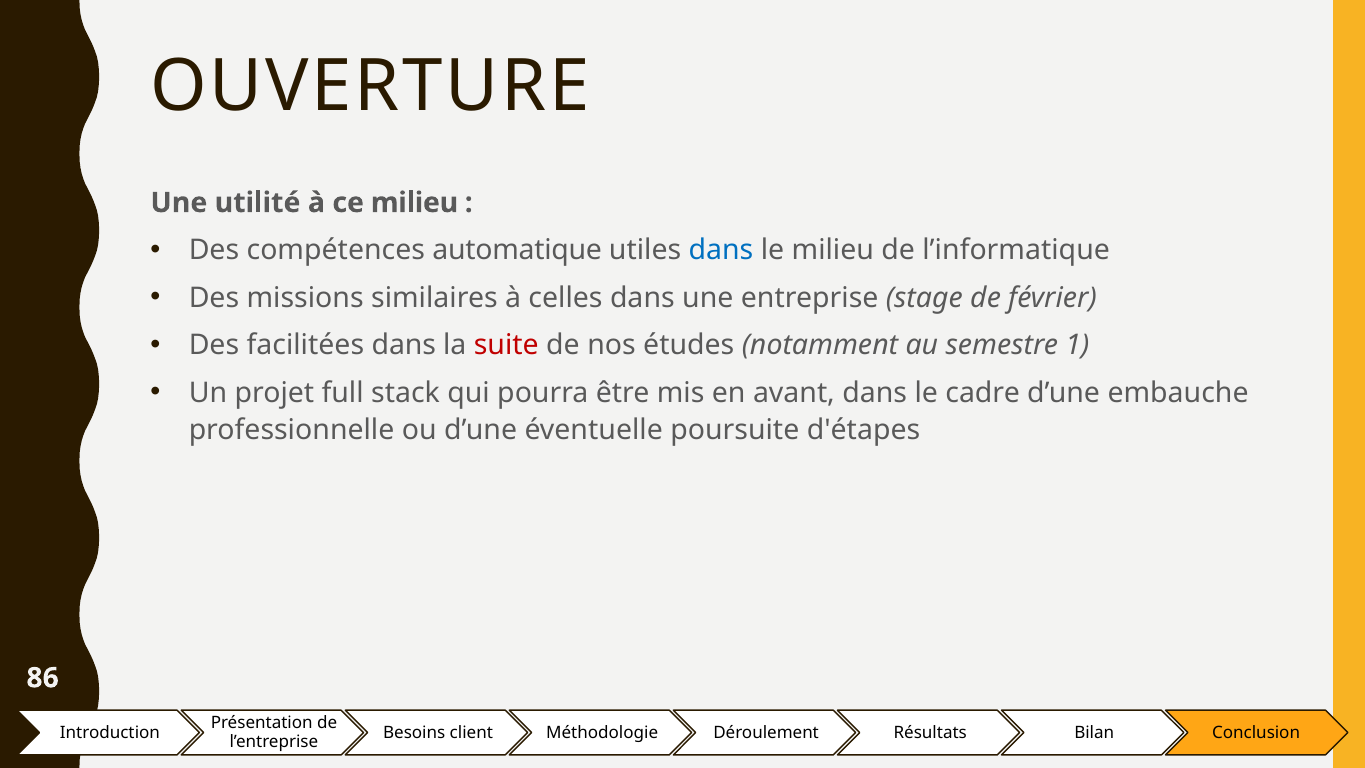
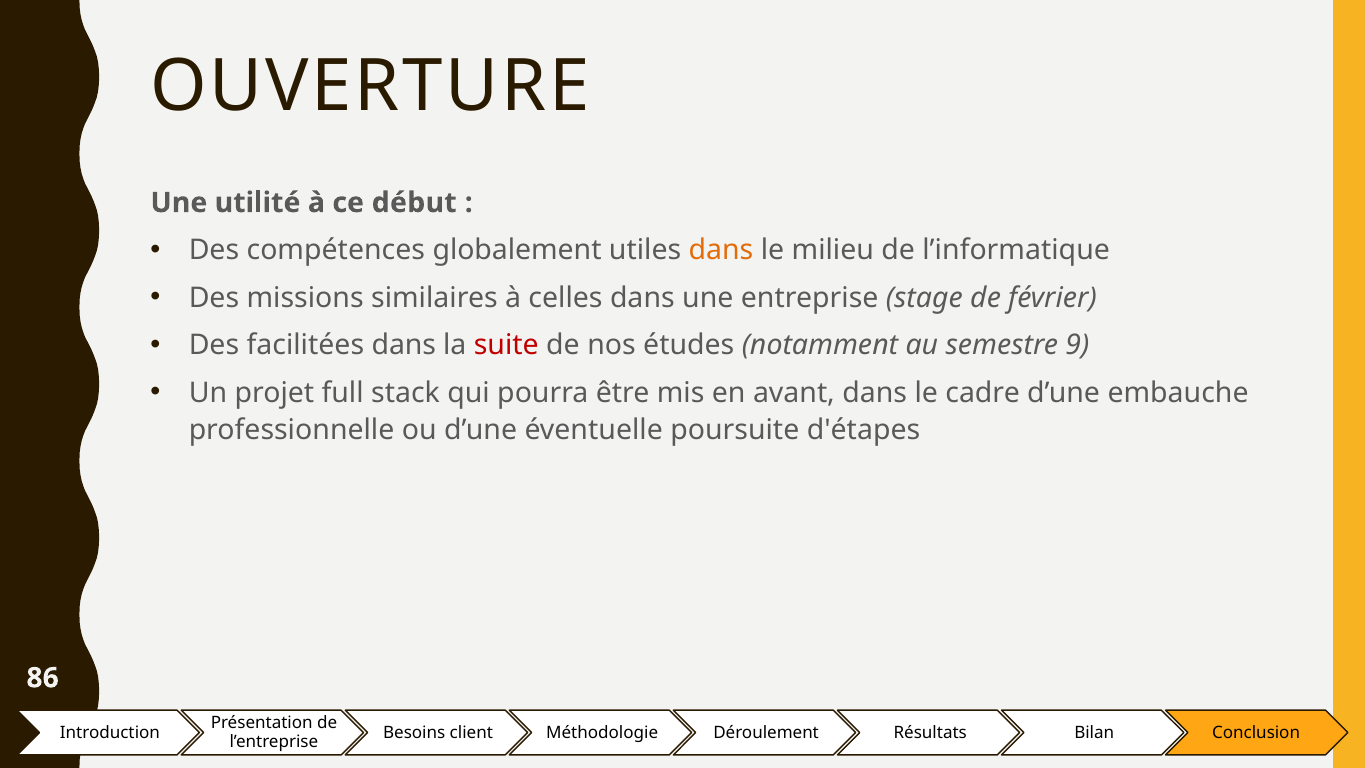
ce milieu: milieu -> début (414, 203)
automatique: automatique -> globalement (517, 250)
dans colour: blue -> orange (721, 250)
1: 1 -> 9 (1077, 345)
